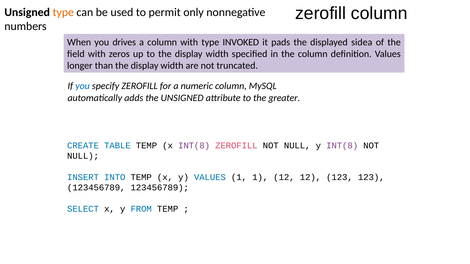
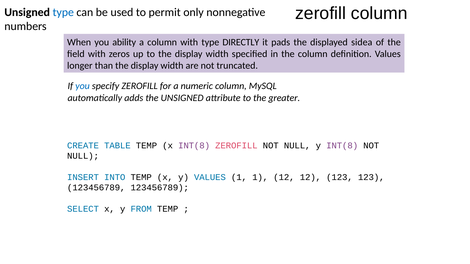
type colour: orange -> blue (63, 12)
drives: drives -> ability (124, 42)
INVOKED: INVOKED -> DIRECTLY (241, 42)
